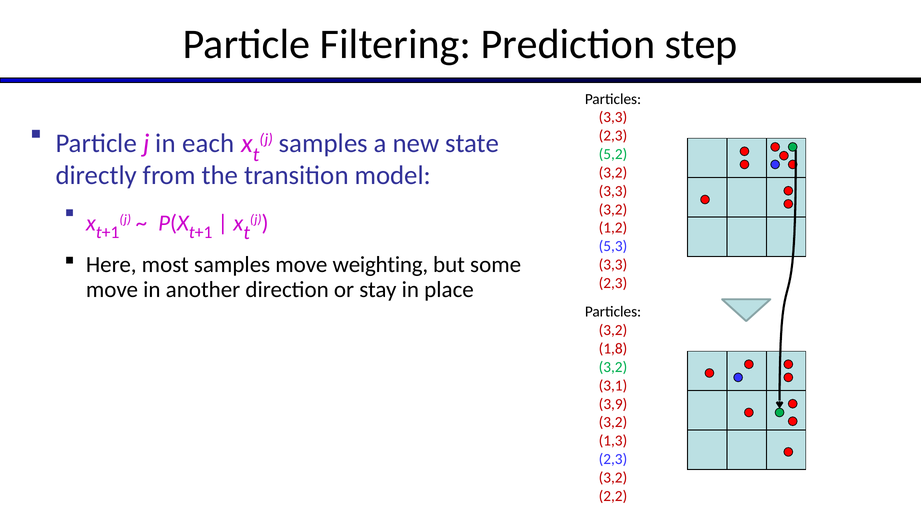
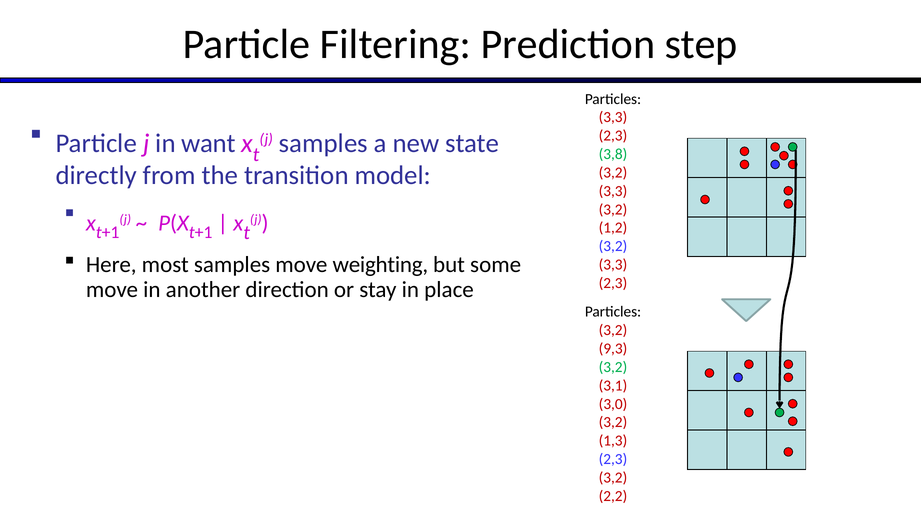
each: each -> want (209, 144)
5,2: 5,2 -> 3,8 (613, 154)
5,3: 5,3 -> 3,2 (613, 246)
1,8: 1,8 -> 9,3 (613, 349)
3,9: 3,9 -> 3,0 (613, 404)
